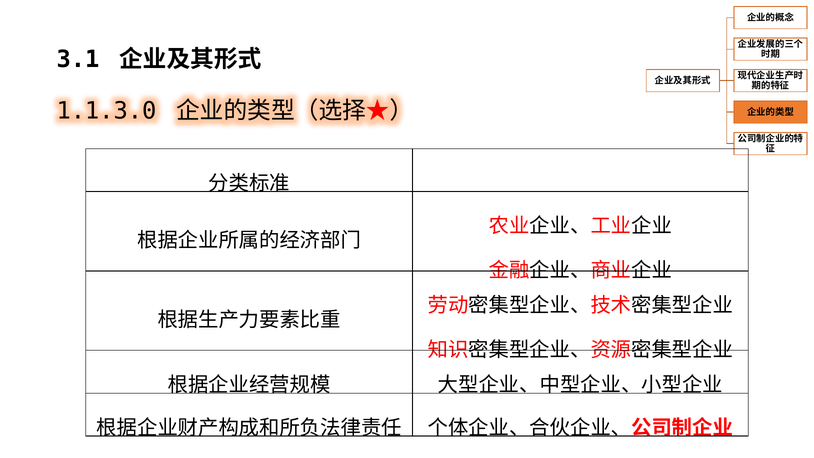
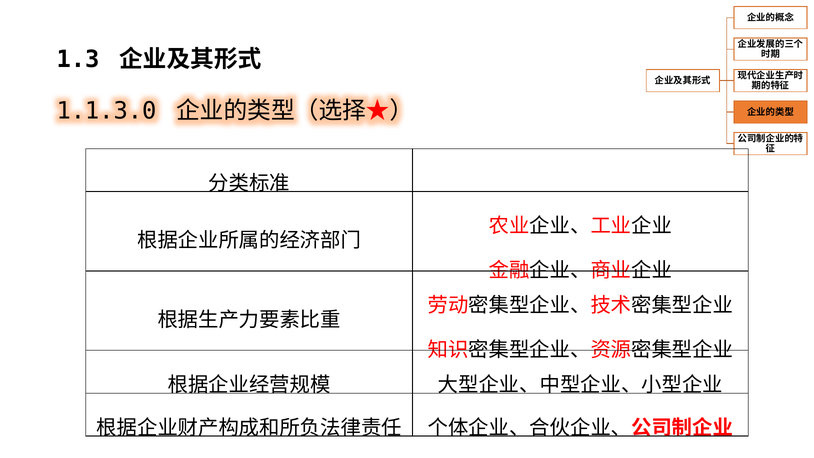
3.1: 3.1 -> 1.3 (78, 59)
